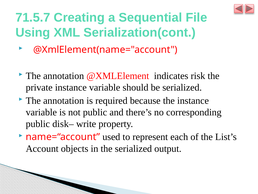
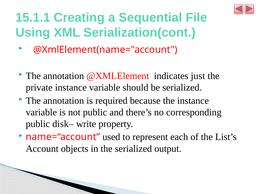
71.5.7: 71.5.7 -> 15.1.1 (33, 17)
risk: risk -> just (198, 76)
